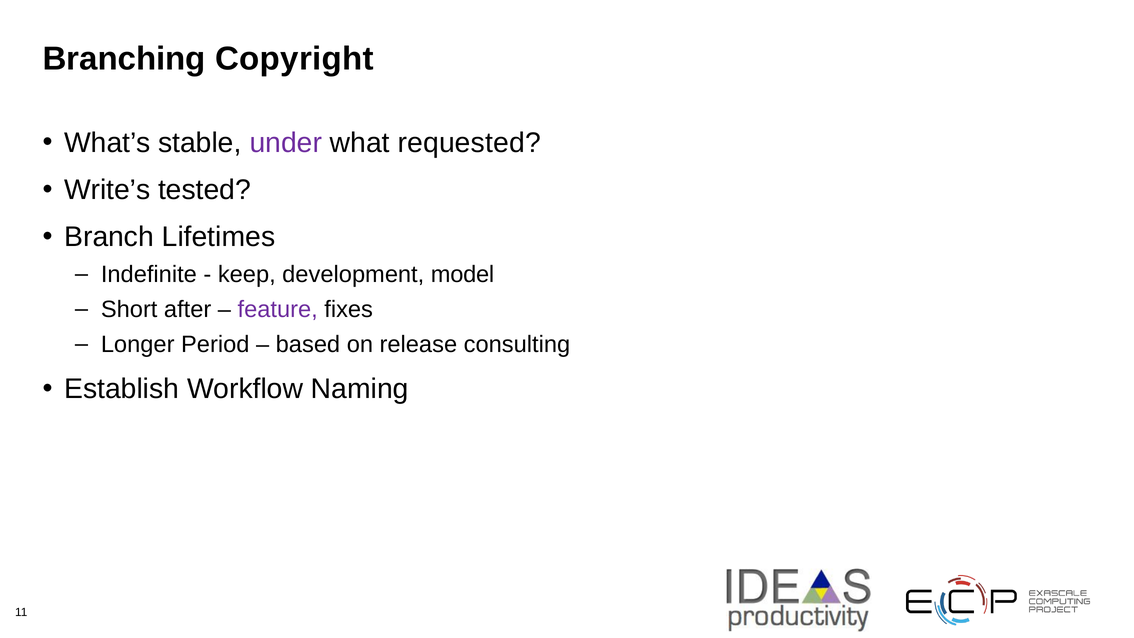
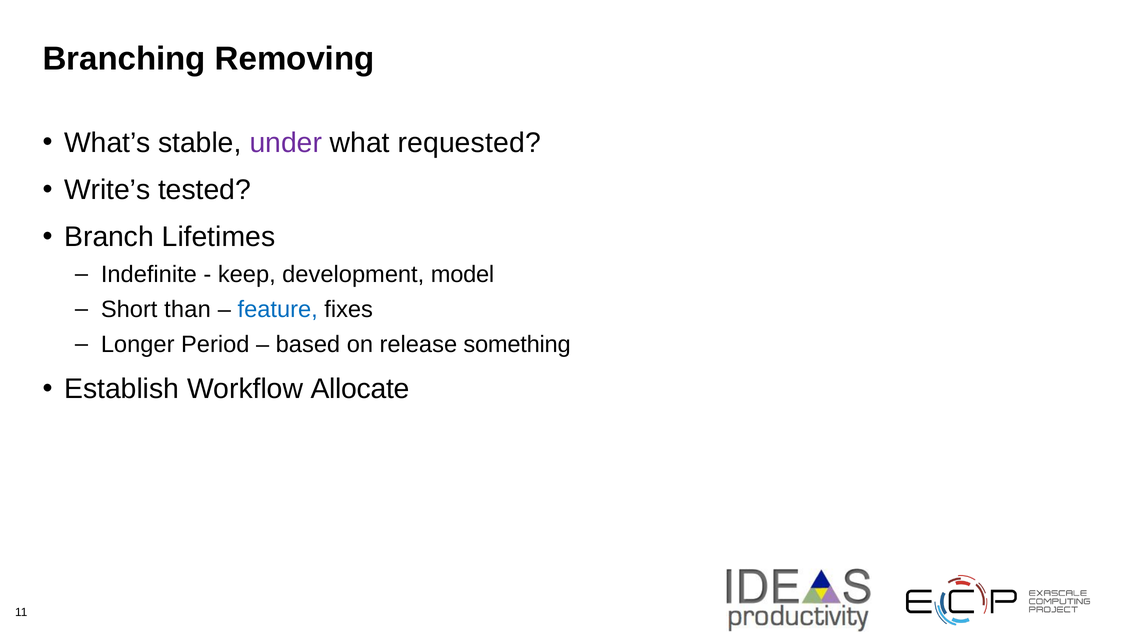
Copyright: Copyright -> Removing (295, 59)
after: after -> than (188, 310)
feature colour: purple -> blue (278, 310)
consulting: consulting -> something (517, 345)
Naming: Naming -> Allocate (360, 389)
